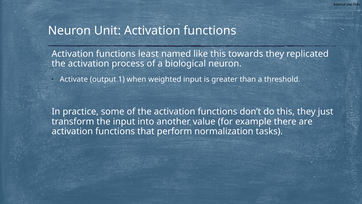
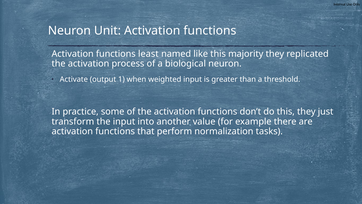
towards: towards -> majority (246, 54)
